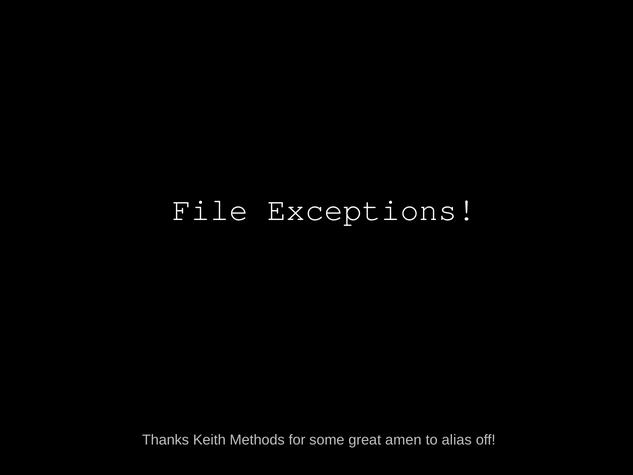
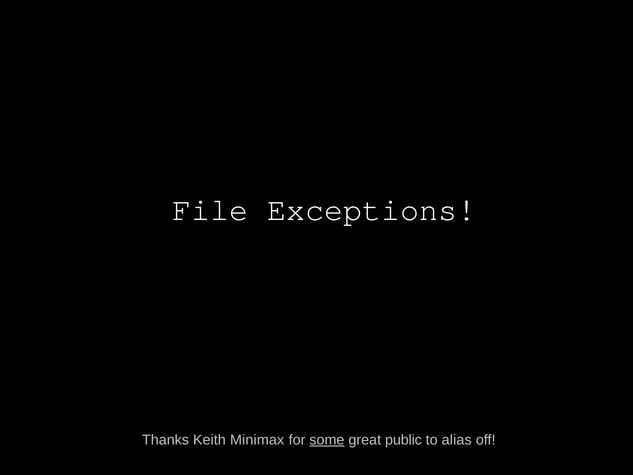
Methods: Methods -> Minimax (257, 440)
some underline: none -> present (327, 440)
amen: amen -> public (403, 440)
